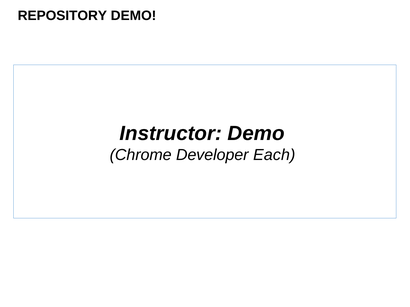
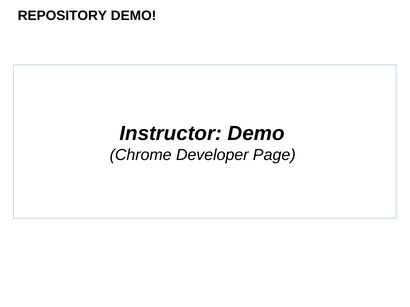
Each: Each -> Page (274, 155)
